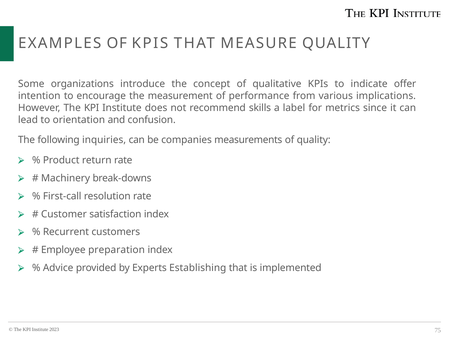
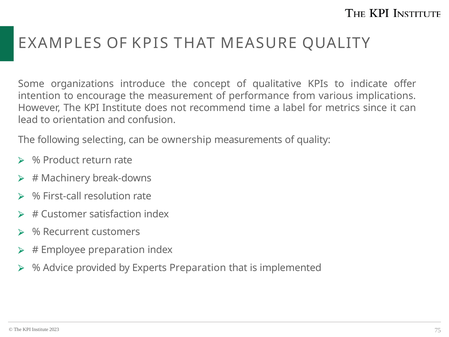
skills: skills -> time (260, 108)
inquiries: inquiries -> selecting (104, 140)
companies: companies -> ownership (186, 140)
Experts Establishing: Establishing -> Preparation (198, 268)
